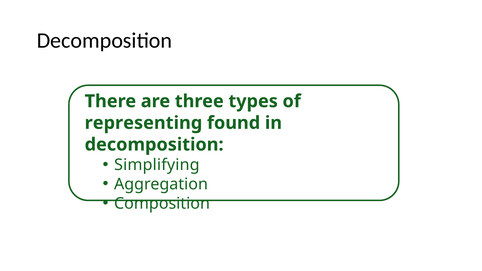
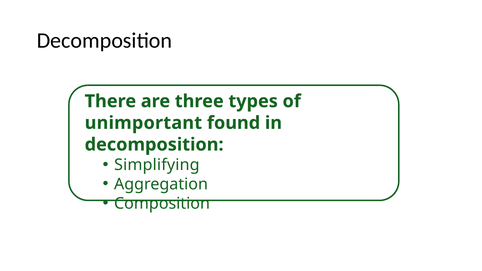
representing: representing -> unimportant (143, 123)
